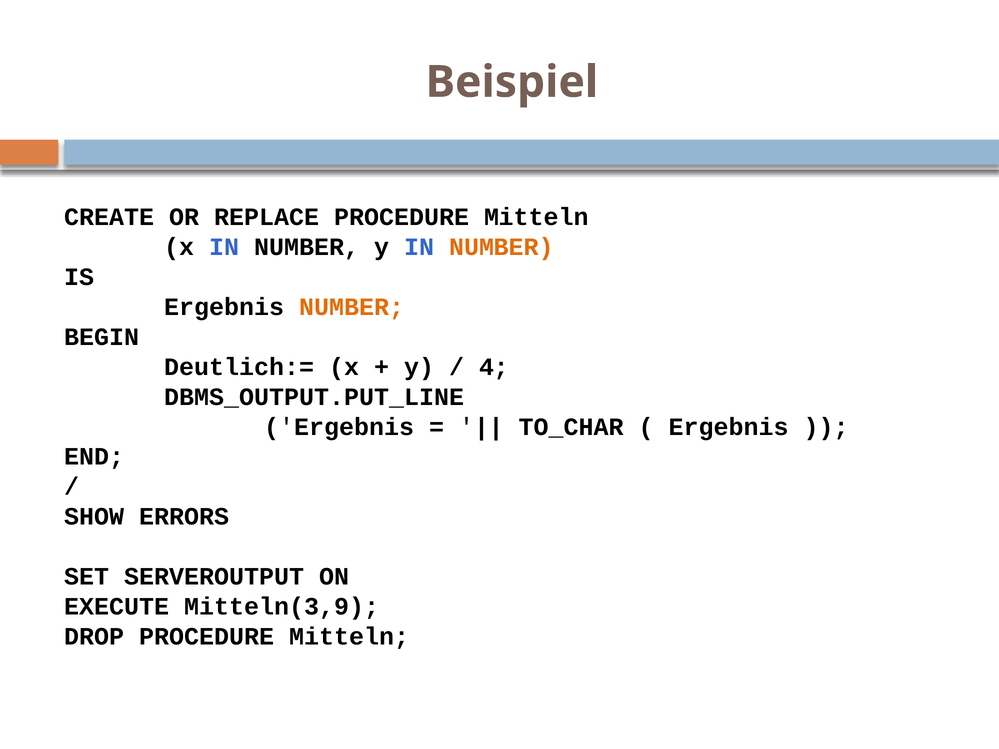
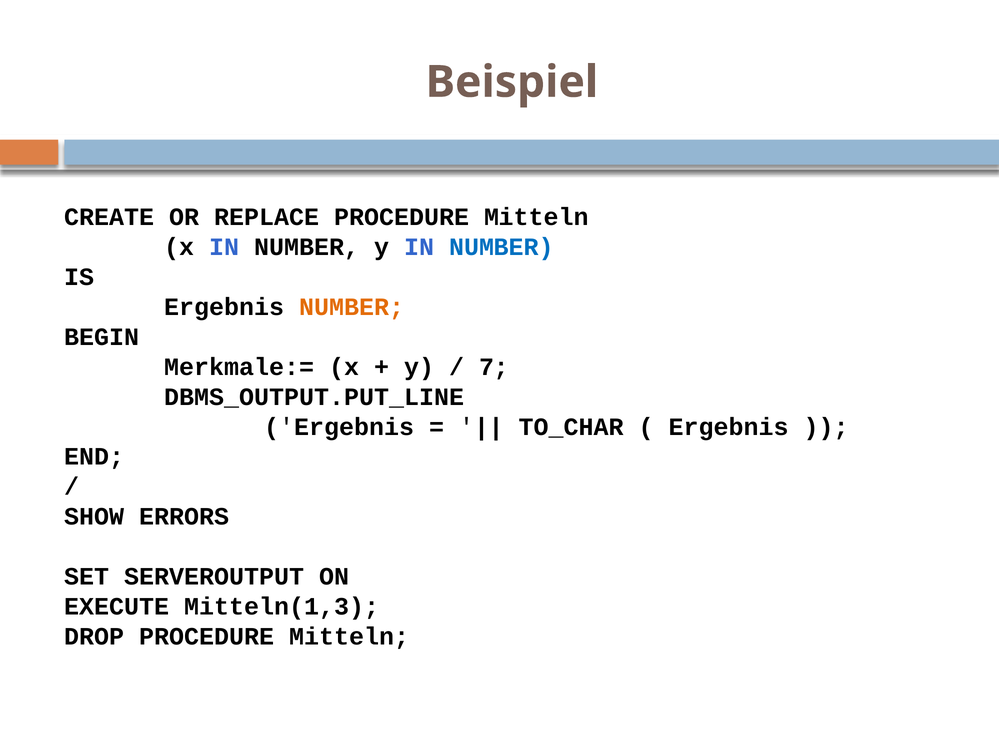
NUMBER colour: orange -> blue (501, 247)
Deutlich:=: Deutlich:= -> Merkmale:= (239, 367)
4: 4 -> 7 (494, 367)
Mitteln(3,9: Mitteln(3,9 -> Mitteln(1,3 (282, 607)
